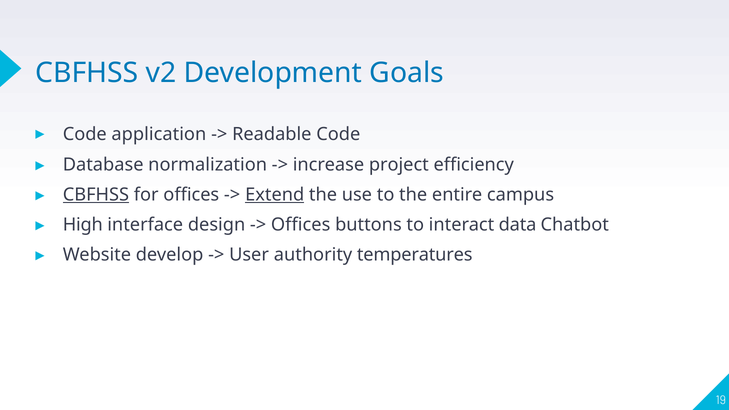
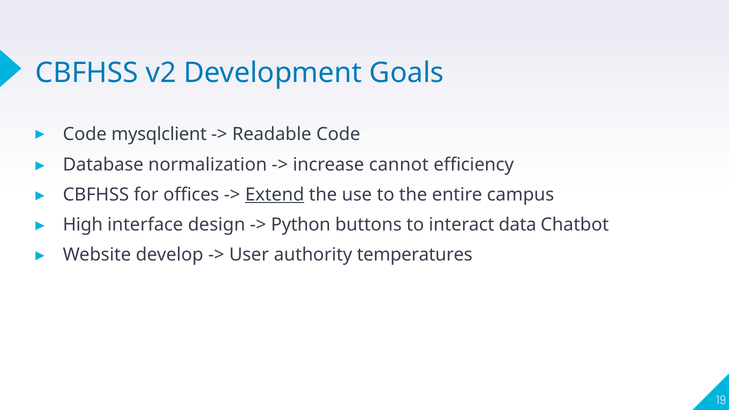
application: application -> mysqlclient (159, 134)
project: project -> cannot (399, 165)
CBFHSS underline: present -> none (96, 195)
Offices: Offices -> Python (301, 225)
